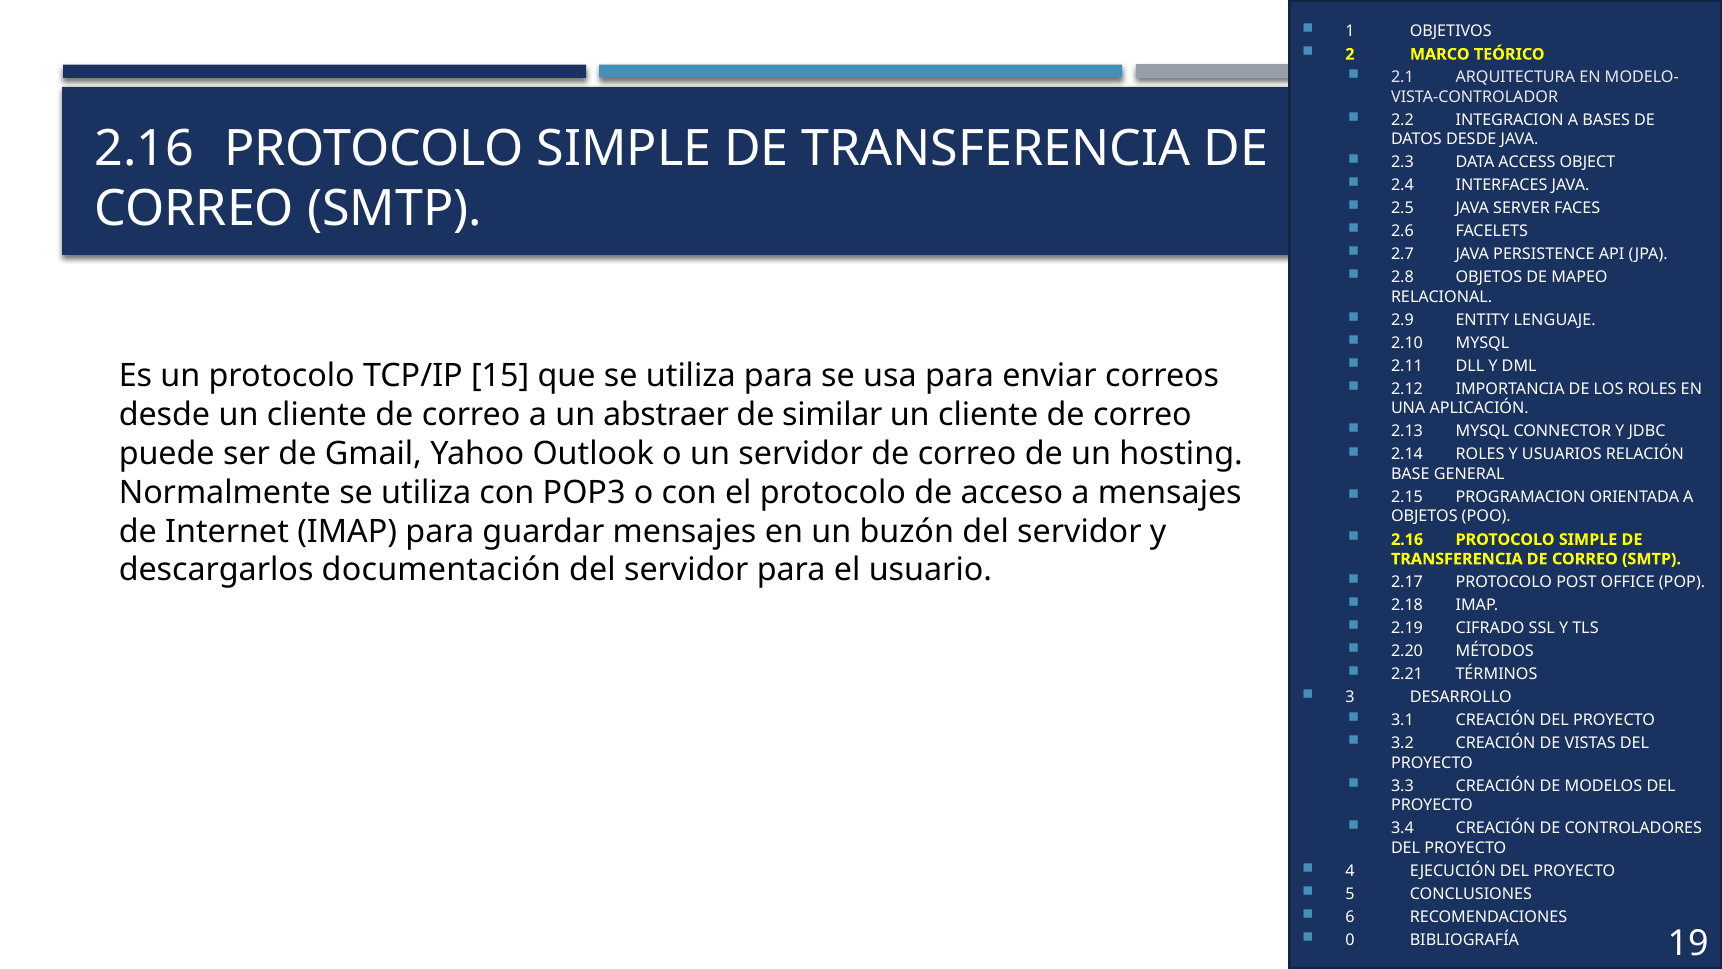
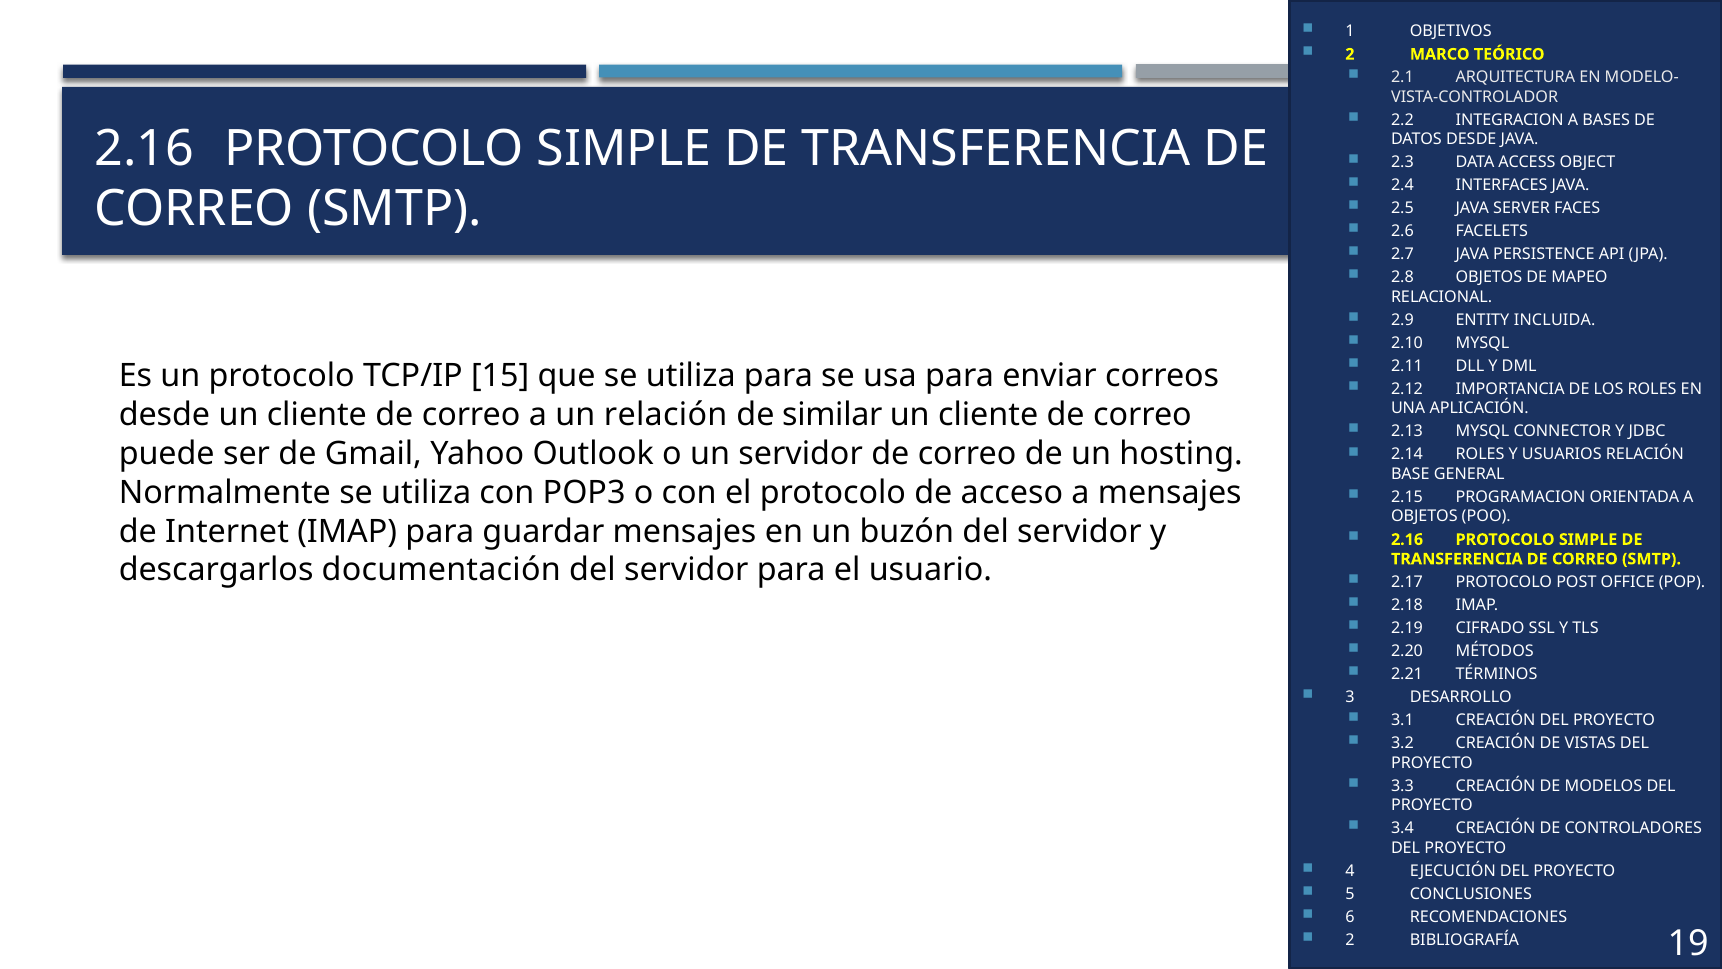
LENGUAJE: LENGUAJE -> INCLUIDA (1555, 320)
un abstraer: abstraer -> relación (666, 415)
0: 0 -> 2 (1350, 939)
